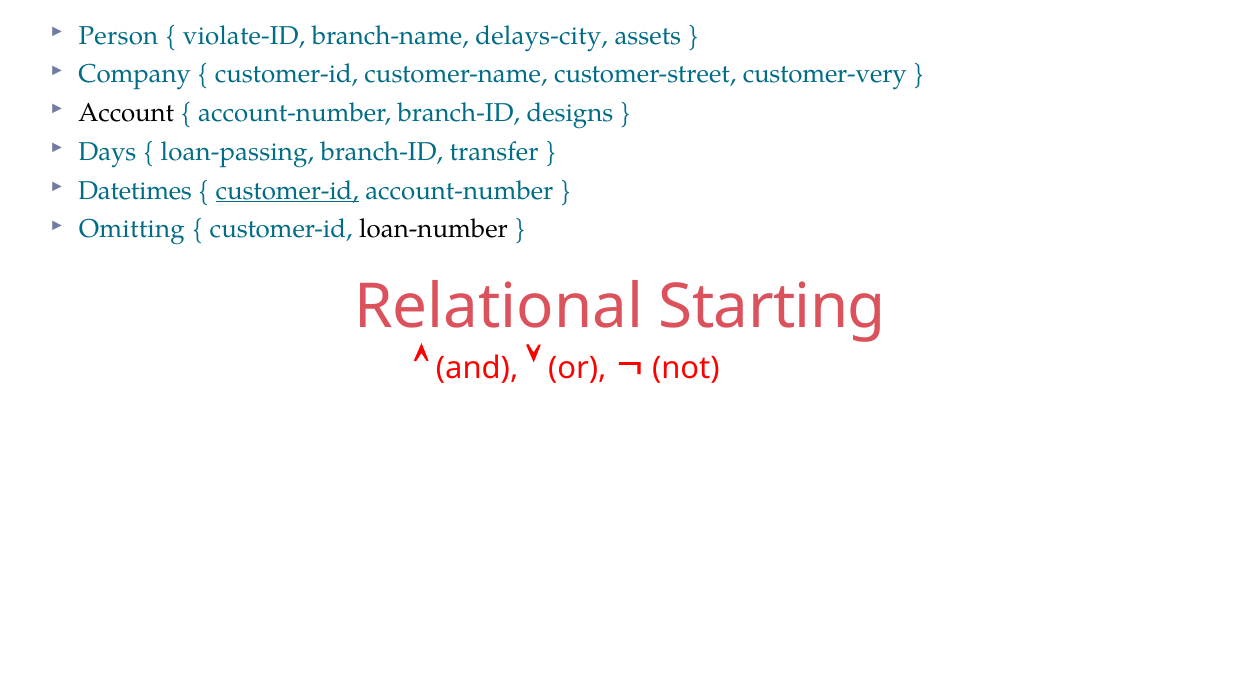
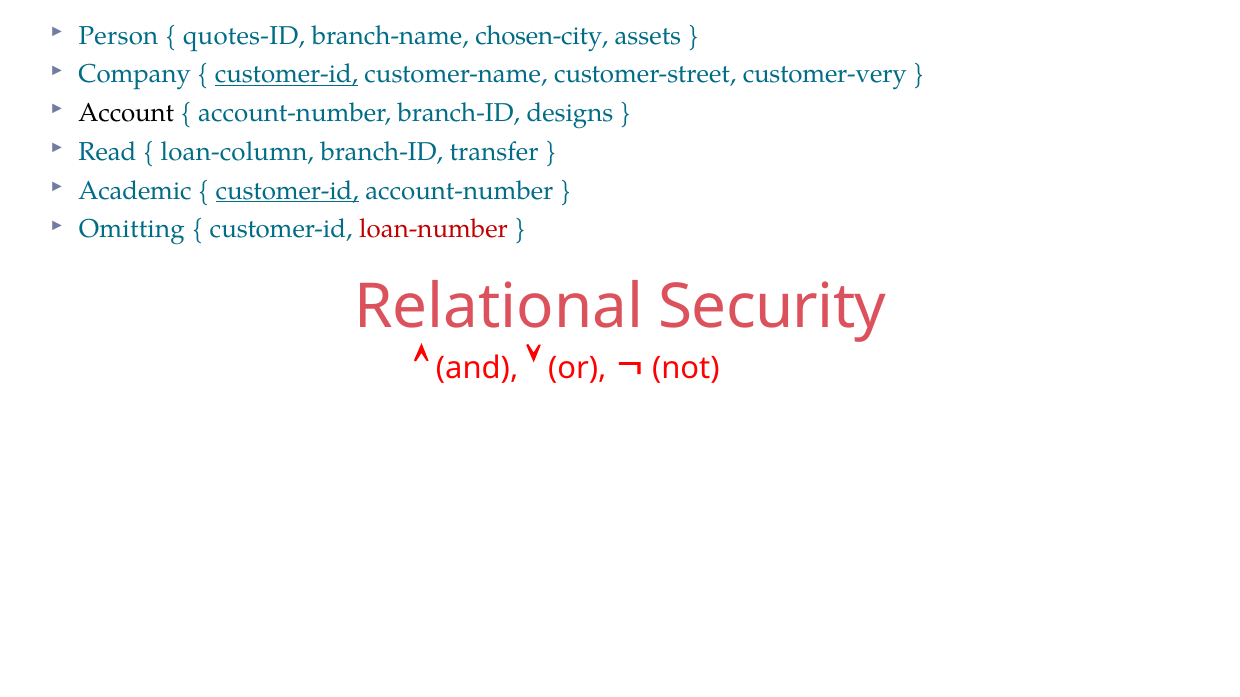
violate-ID: violate-ID -> quotes-ID (244, 36)
delays-city: delays-city -> chosen-city (542, 36)
customer-id underline: none -> present (287, 74)
Days: Days -> Read (107, 152)
loan-passing: loan-passing -> loan-column (237, 152)
Datetimes: Datetimes -> Academic (135, 191)
loan-number colour: black -> red (434, 229)
Starting: Starting -> Security (772, 307)
